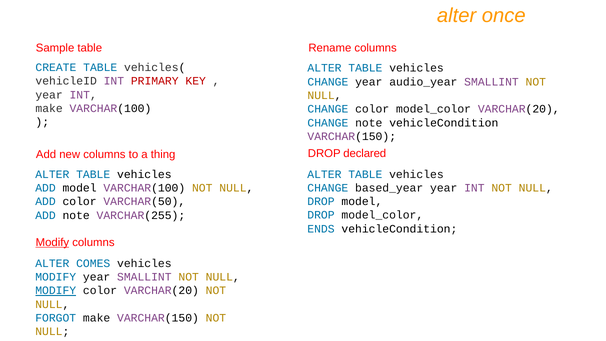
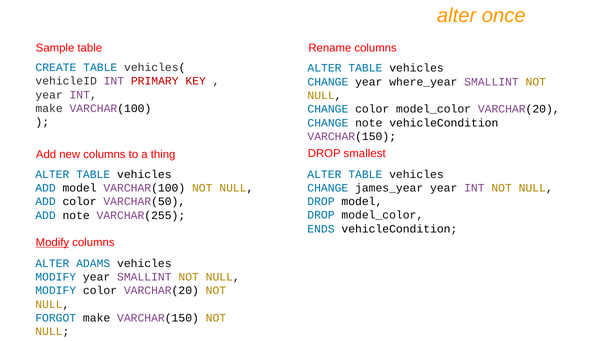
audio_year: audio_year -> where_year (423, 82)
declared: declared -> smallest (365, 153)
based_year: based_year -> james_year (389, 188)
COMES: COMES -> ADAMS (93, 263)
MODIFY underline: present -> none (56, 291)
